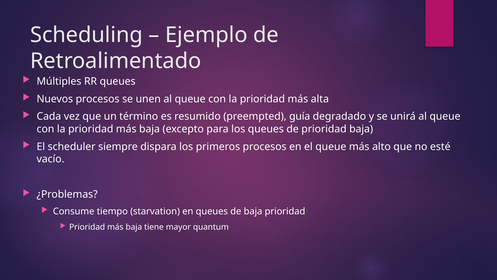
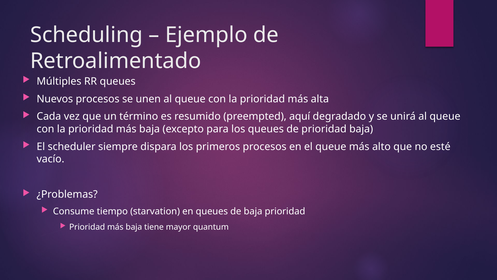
guía: guía -> aquí (300, 116)
